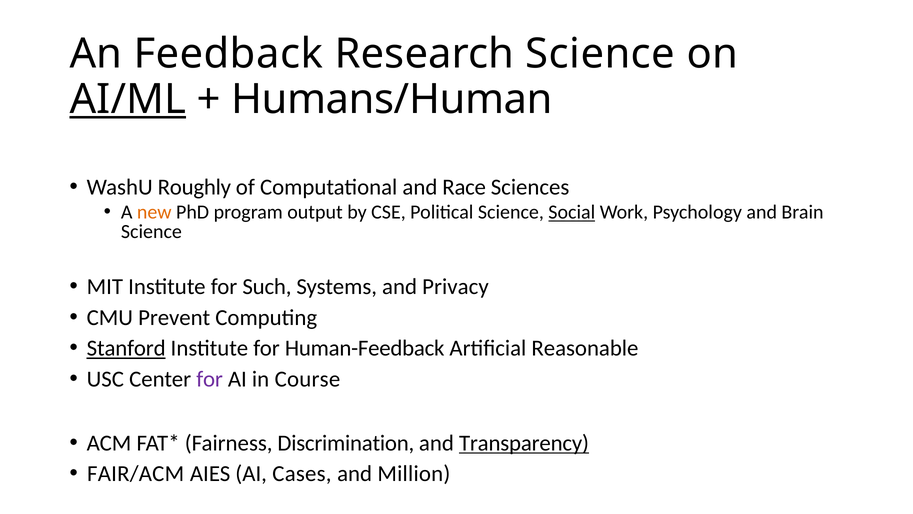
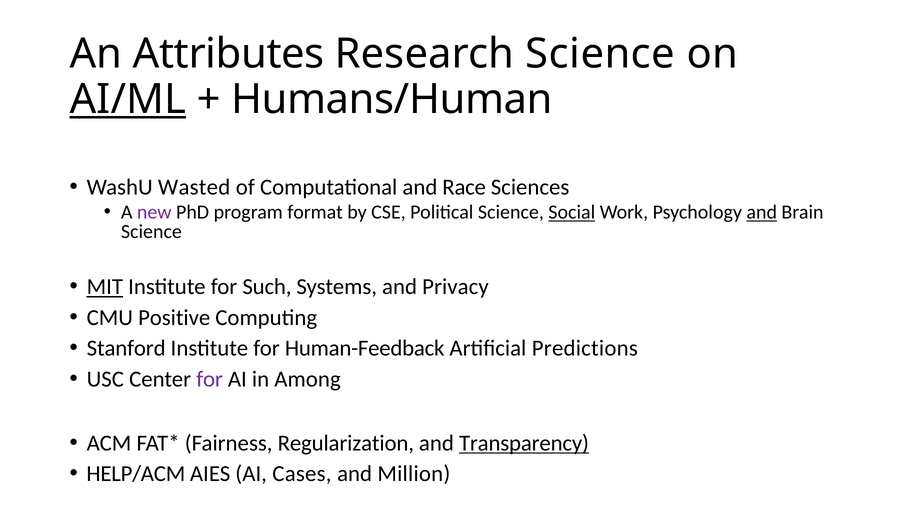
Feedback: Feedback -> Attributes (229, 54)
Roughly: Roughly -> Wasted (194, 187)
new colour: orange -> purple (154, 212)
output: output -> format (315, 212)
and underline: none -> present (762, 212)
MIT underline: none -> present (105, 287)
Prevent: Prevent -> Positive (174, 317)
Stanford underline: present -> none (126, 348)
Reasonable: Reasonable -> Predictions (585, 348)
Course: Course -> Among (308, 379)
Discrimination: Discrimination -> Regularization (346, 443)
FAIR/ACM: FAIR/ACM -> HELP/ACM (136, 474)
